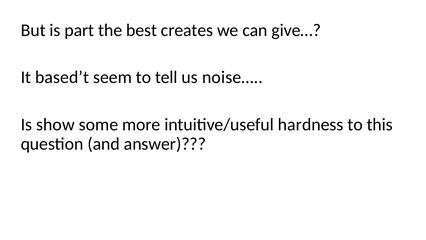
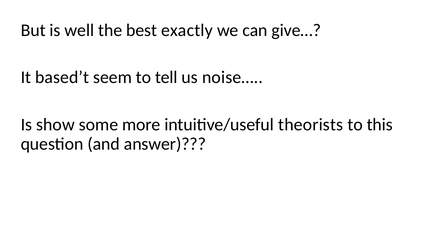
part: part -> well (79, 30)
creates: creates -> exactly (187, 30)
hardness: hardness -> theorists (311, 124)
